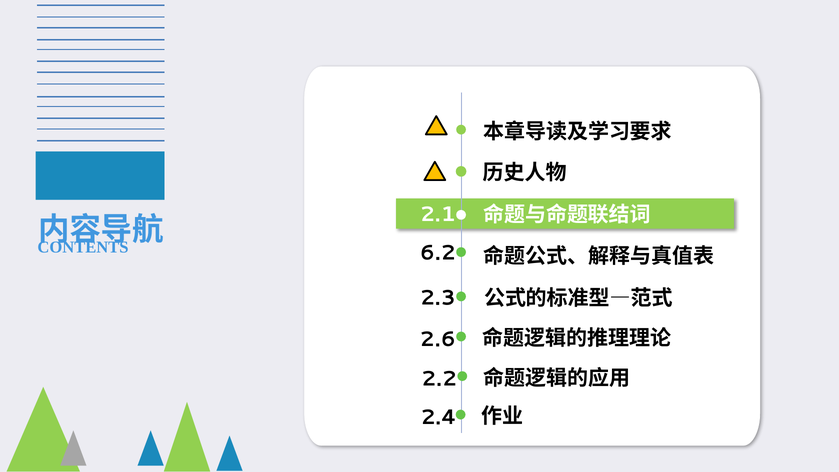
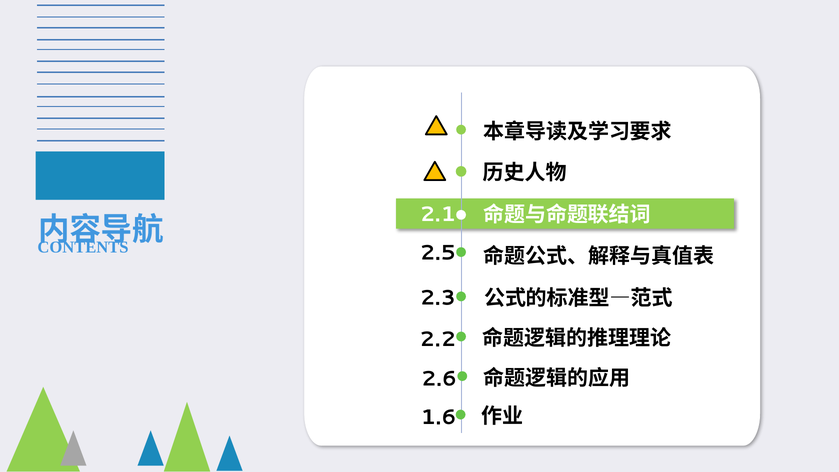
6.2: 6.2 -> 2.5 (438, 253)
2.6: 2.6 -> 2.2 (438, 339)
2.2: 2.2 -> 2.6 (439, 379)
2.4: 2.4 -> 1.6 (439, 417)
